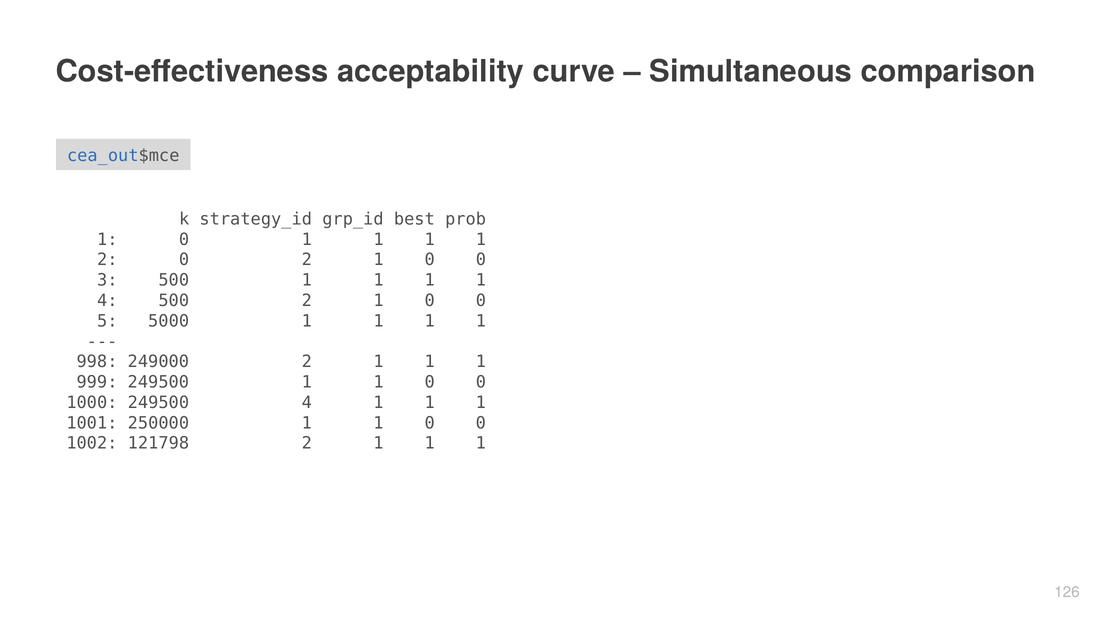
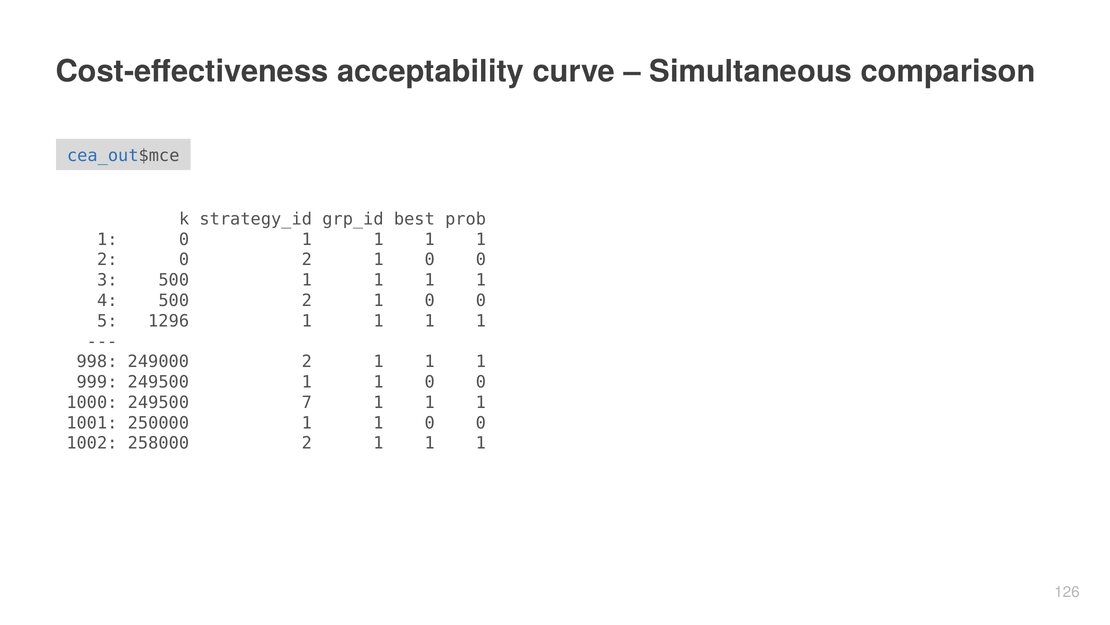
5000: 5000 -> 1296 (169, 321)
249500 4: 4 -> 7 (307, 402)
121798: 121798 -> 258000 (158, 443)
